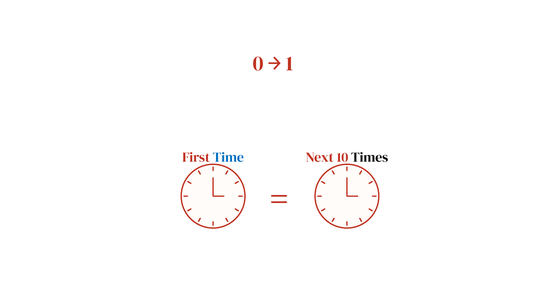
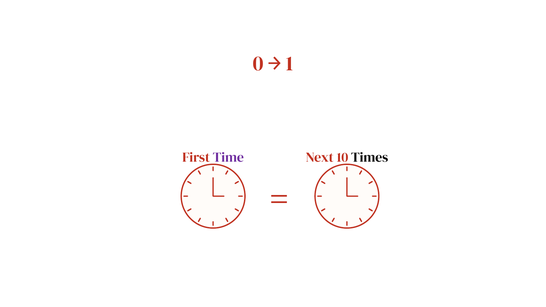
Time colour: blue -> purple (228, 157)
